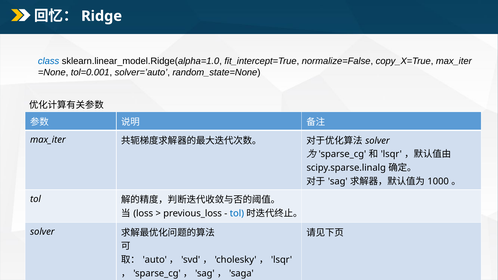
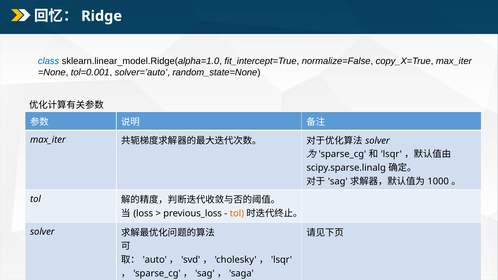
tol colour: blue -> orange (237, 214)
